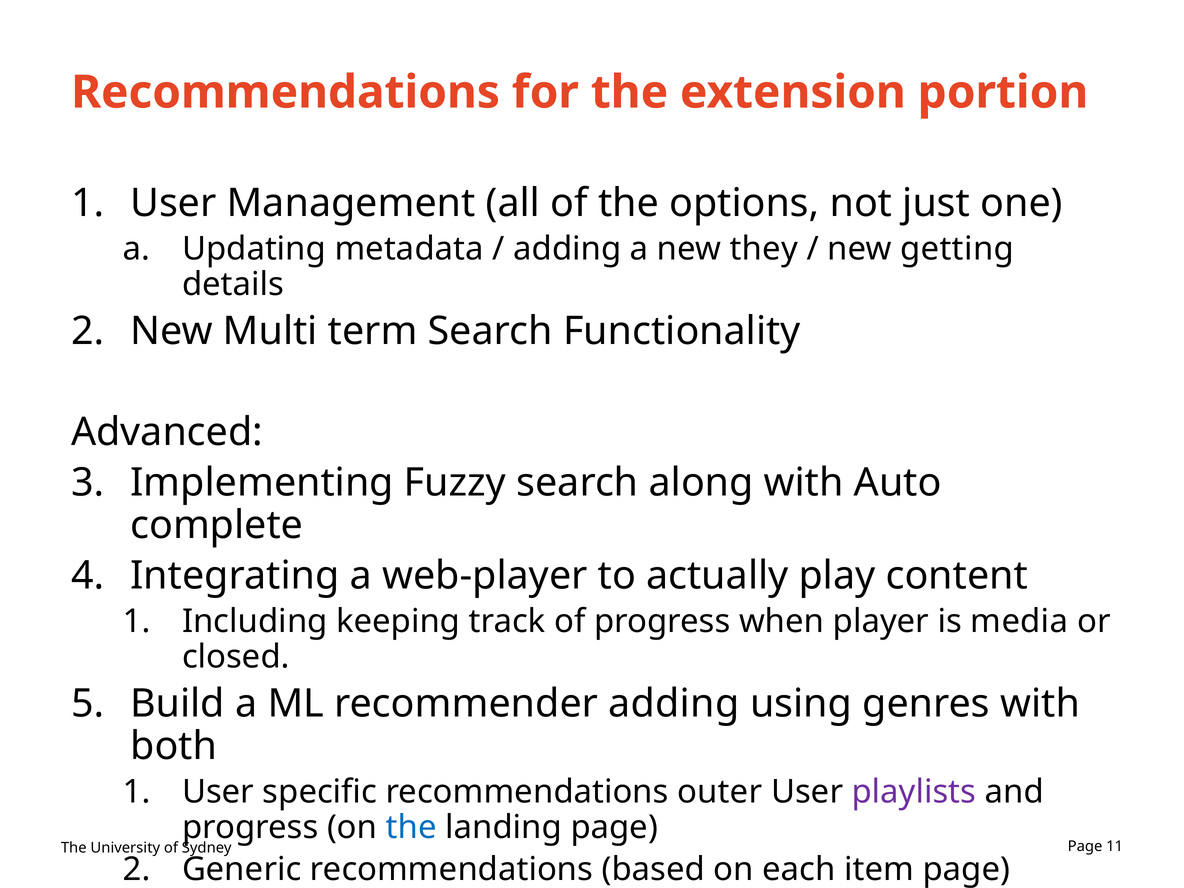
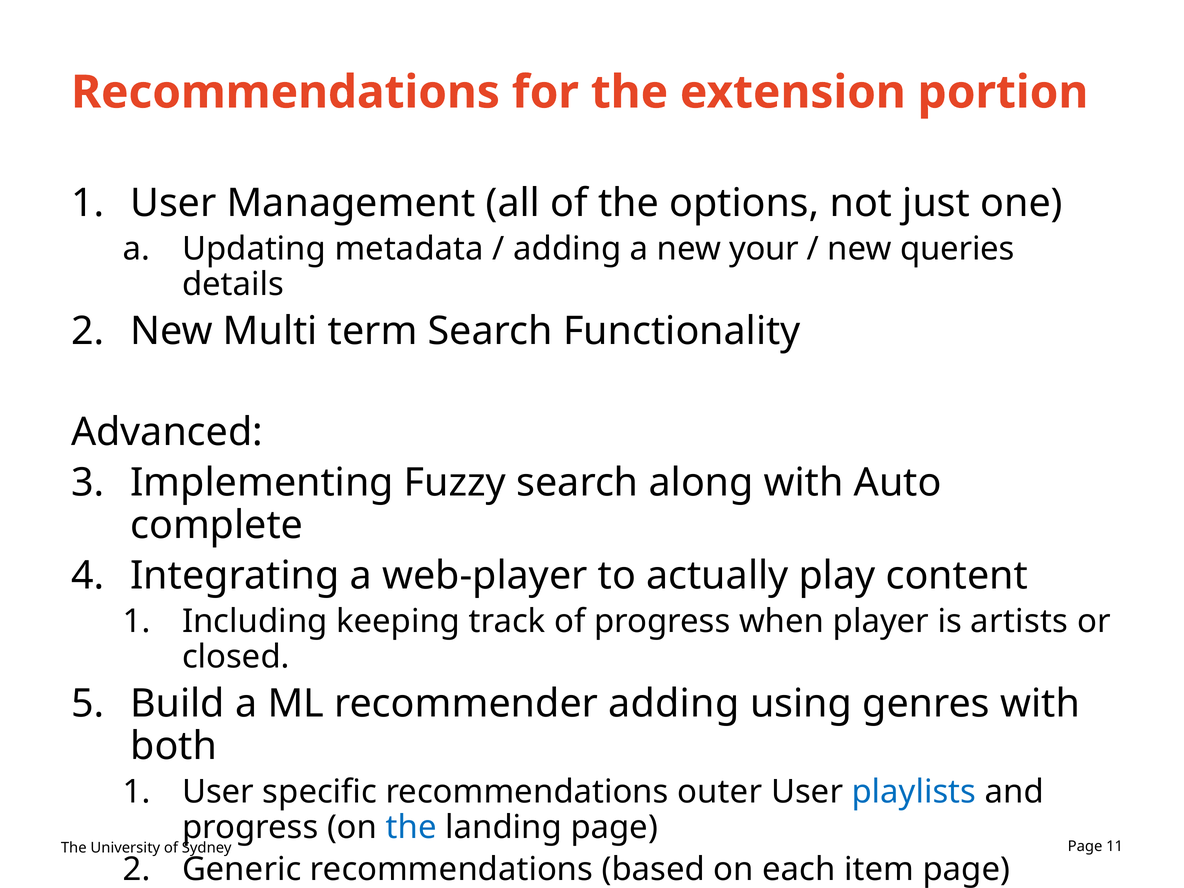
they: they -> your (764, 249)
getting: getting -> queries (957, 249)
media: media -> artists (1019, 621)
playlists colour: purple -> blue (914, 792)
